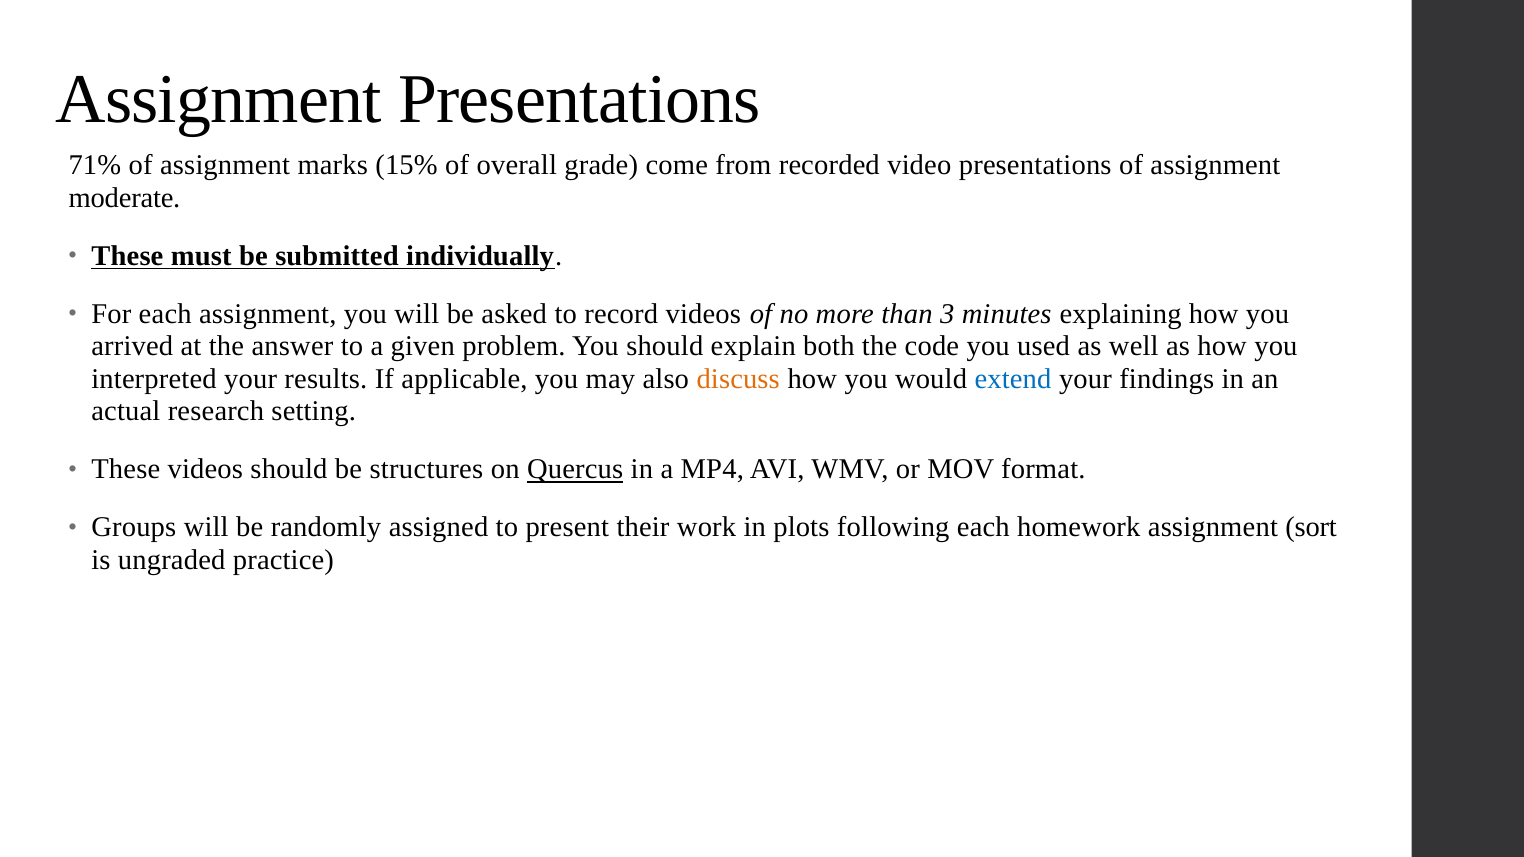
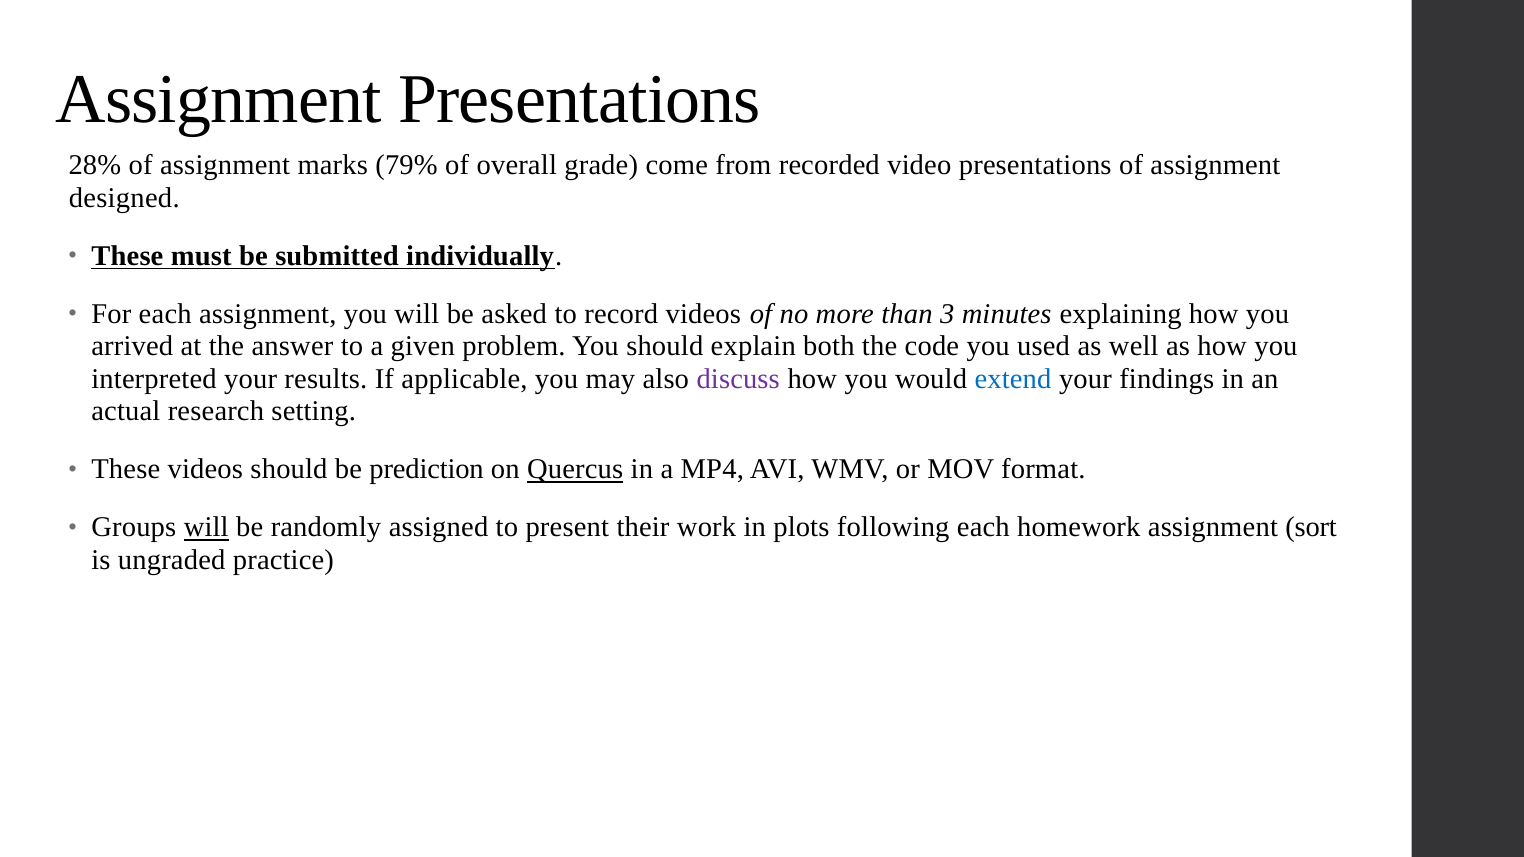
71%: 71% -> 28% (95, 165)
15%: 15% -> 79% (407, 165)
moderate: moderate -> designed (124, 198)
discuss colour: orange -> purple (738, 379)
structures: structures -> prediction (427, 470)
will underline: none -> present (206, 528)
